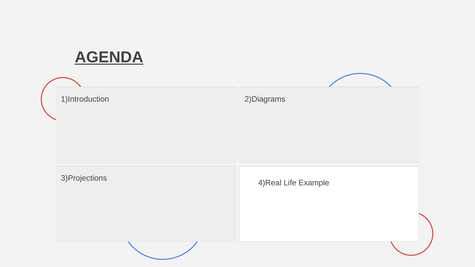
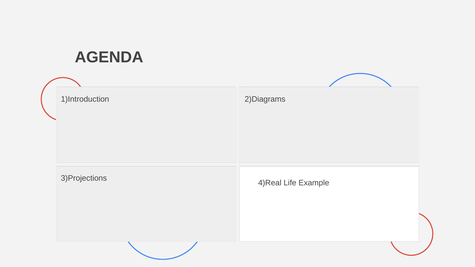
AGENDA underline: present -> none (109, 57)
